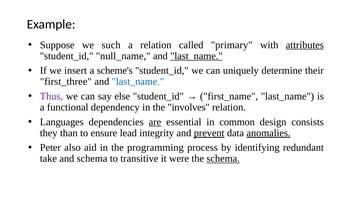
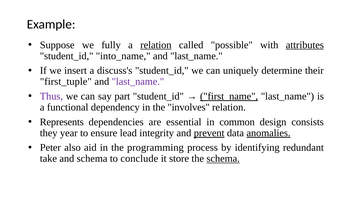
such: such -> fully (111, 45)
relation underline: none -> present (156, 45)
primary: primary -> possible (232, 45)
null_name: null_name -> into_name (123, 56)
last_name underline: present -> none (196, 56)
scheme's: scheme's -> discuss's (115, 71)
first_three: first_three -> first_tuple (66, 82)
last_name colour: blue -> purple (138, 82)
else: else -> part (122, 96)
first_name underline: none -> present (229, 96)
Languages: Languages -> Represents (62, 122)
are underline: present -> none (155, 122)
than: than -> year (69, 133)
transitive: transitive -> conclude (139, 159)
were: were -> store (179, 159)
